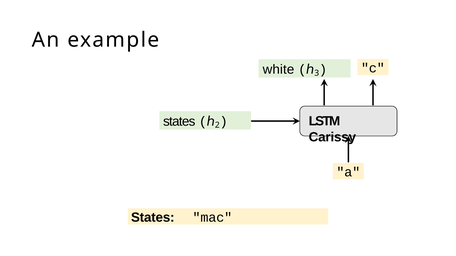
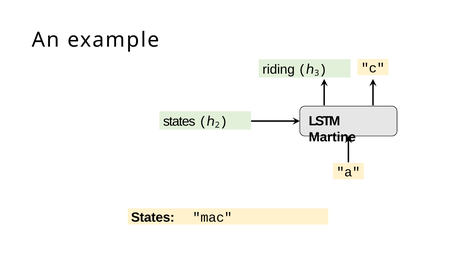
white: white -> riding (279, 70)
Carissy: Carissy -> Martine (332, 137)
